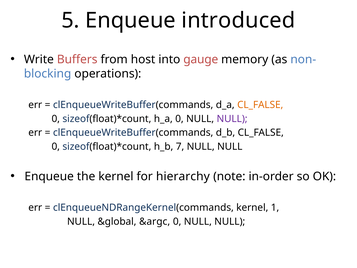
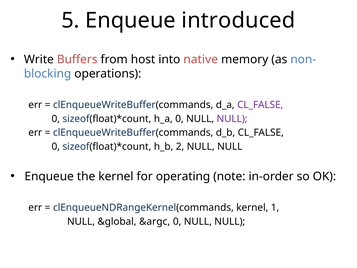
gauge: gauge -> native (201, 59)
CL_FALSE colour: orange -> purple (260, 105)
7: 7 -> 2 (180, 146)
hierarchy: hierarchy -> operating (183, 176)
